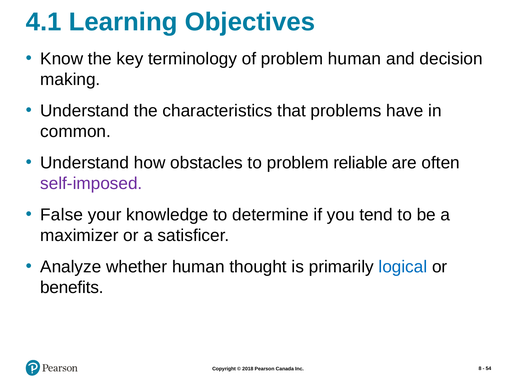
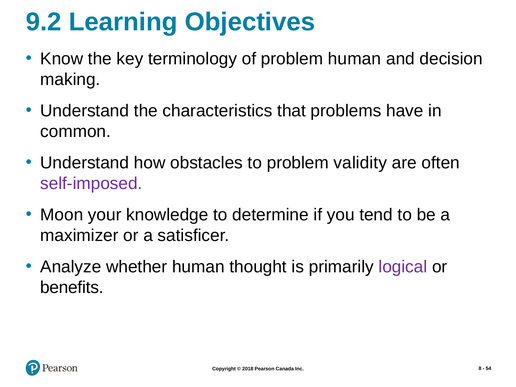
4.1: 4.1 -> 9.2 (44, 22)
reliable: reliable -> validity (360, 163)
False: False -> Moon (62, 215)
logical colour: blue -> purple (403, 267)
